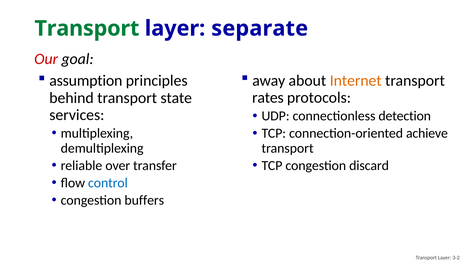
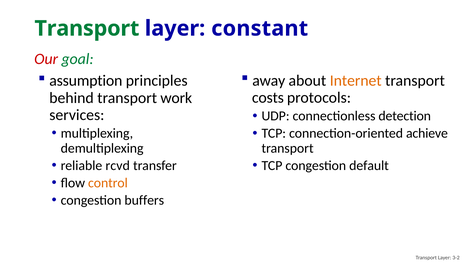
separate: separate -> constant (260, 28)
goal colour: black -> green (78, 59)
rates: rates -> costs (268, 97)
state: state -> work (176, 98)
over: over -> rcvd (118, 165)
discard: discard -> default (369, 165)
control colour: blue -> orange (108, 183)
